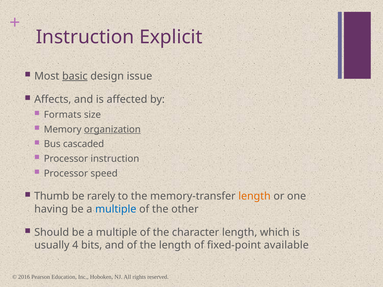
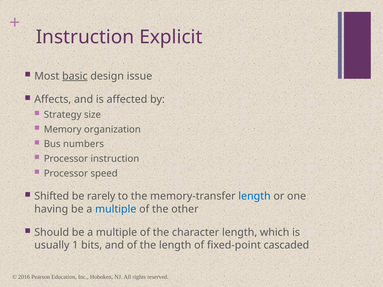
Formats: Formats -> Strategy (63, 115)
organization underline: present -> none (112, 129)
cascaded: cascaded -> numbers (84, 144)
Thumb: Thumb -> Shifted (52, 196)
length colour: orange -> blue (255, 196)
4: 4 -> 1 (75, 245)
available: available -> cascaded (286, 245)
